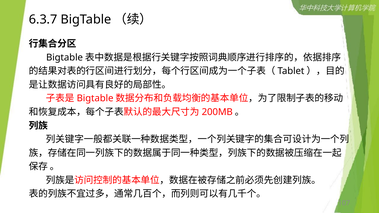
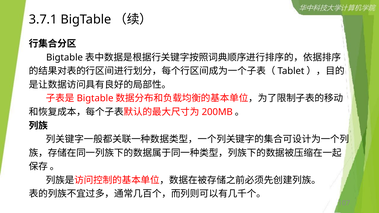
6.3.7: 6.3.7 -> 3.7.1 (43, 19)
